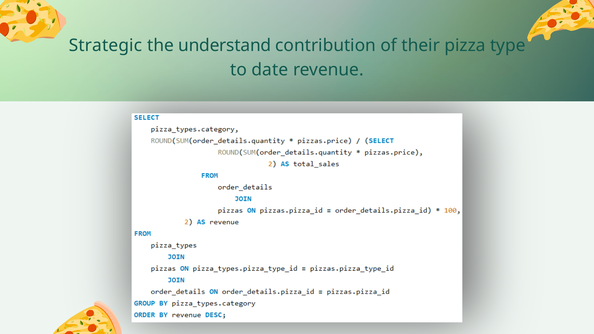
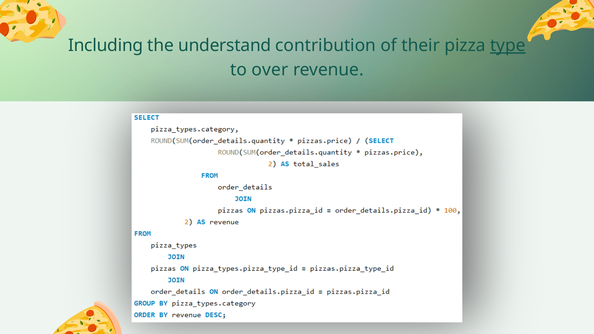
Strategic: Strategic -> Including (106, 46)
type underline: none -> present (508, 46)
date: date -> over (270, 70)
